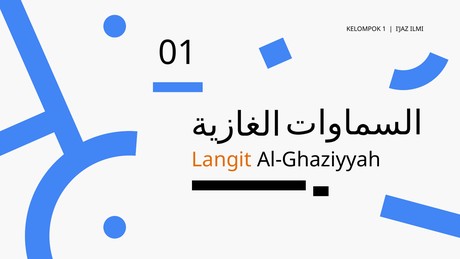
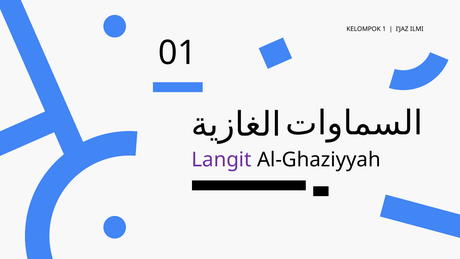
Langit colour: orange -> purple (222, 159)
